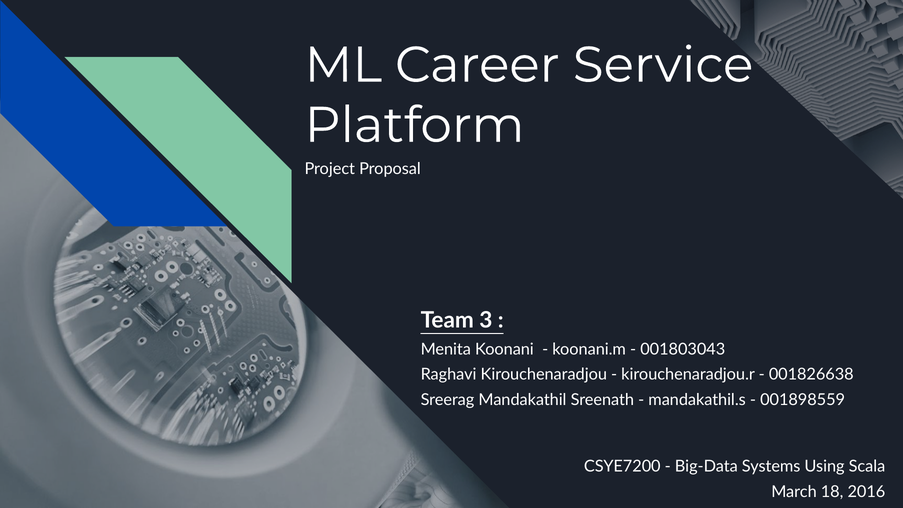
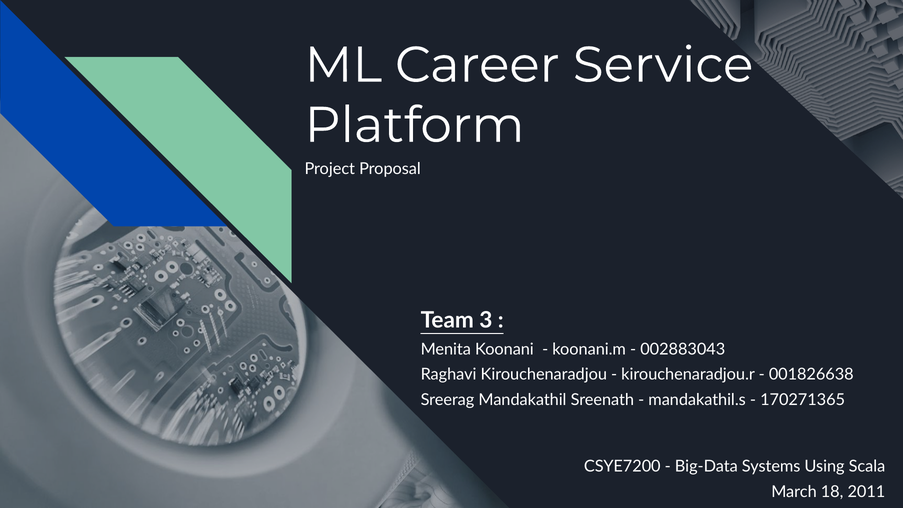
001803043: 001803043 -> 002883043 (683, 349)
001898559: 001898559 -> 170271365 (803, 400)
2016: 2016 -> 2011 (866, 492)
